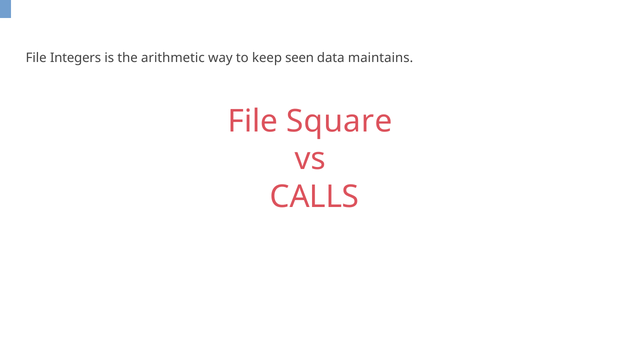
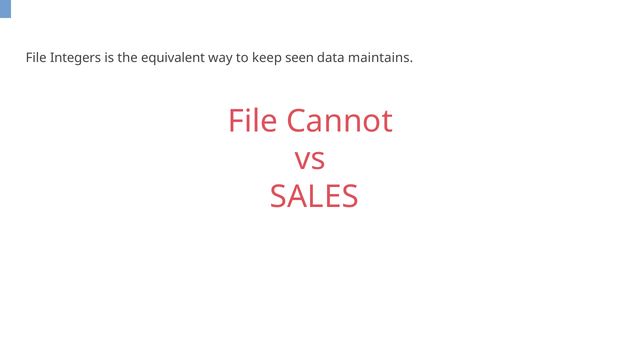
arithmetic: arithmetic -> equivalent (173, 58)
Square: Square -> Cannot (339, 121)
CALLS: CALLS -> SALES (314, 197)
